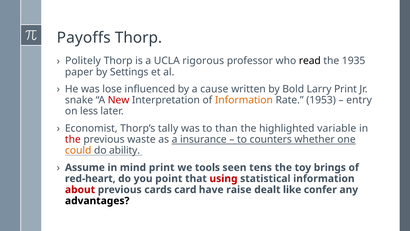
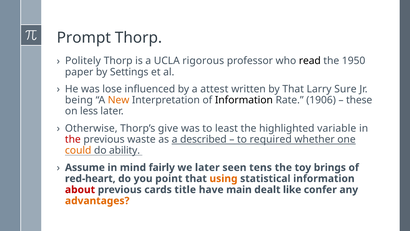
Payoffs: Payoffs -> Prompt (84, 38)
1935: 1935 -> 1950 (354, 61)
cause: cause -> attest (214, 89)
by Bold: Bold -> That (293, 89)
Larry Print: Print -> Sure (345, 89)
snake: snake -> being (79, 100)
New colour: red -> orange (119, 100)
Information colour: orange -> black (244, 100)
1953: 1953 -> 1906 (321, 100)
entry: entry -> these (359, 100)
Economist: Economist -> Otherwise (91, 128)
tally: tally -> give (168, 128)
than: than -> least (226, 128)
insurance: insurance -> described (203, 139)
counters: counters -> required (271, 139)
mind print: print -> fairly (162, 167)
we tools: tools -> later (207, 167)
using colour: red -> orange (223, 178)
card: card -> title (185, 189)
raise: raise -> main (239, 189)
advantages colour: black -> orange (97, 201)
